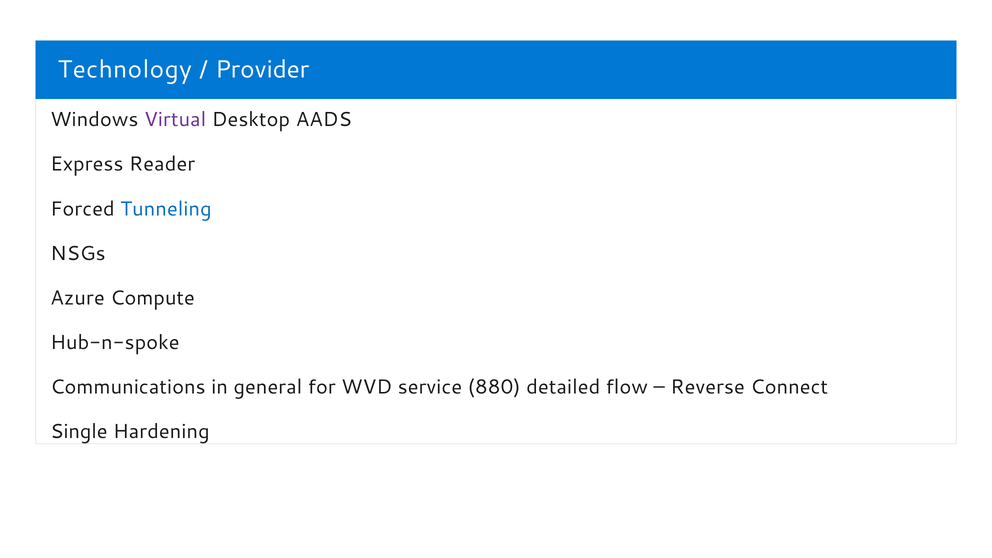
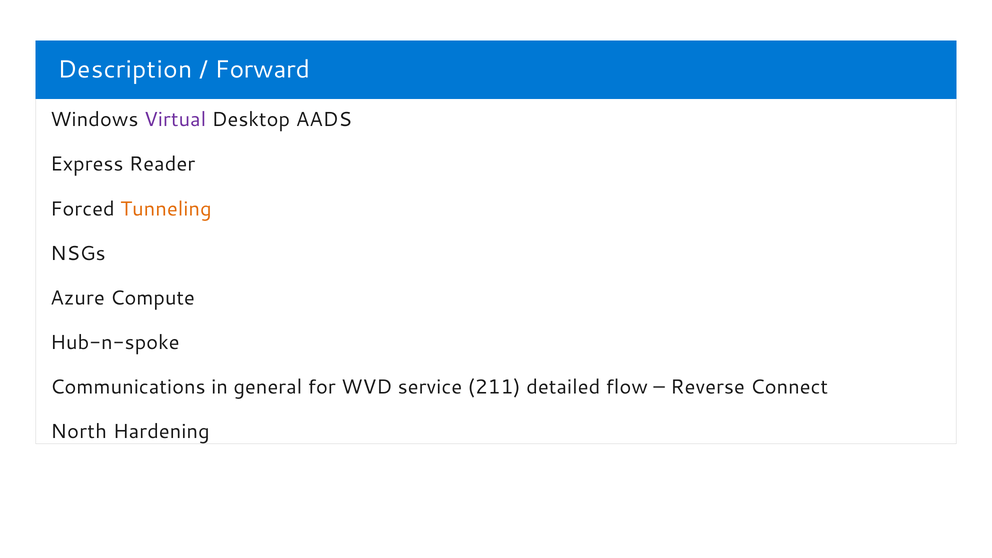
Technology: Technology -> Description (125, 70)
Provider: Provider -> Forward (262, 70)
Tunneling colour: blue -> orange (166, 209)
880: 880 -> 211 (494, 387)
Single: Single -> North (79, 432)
